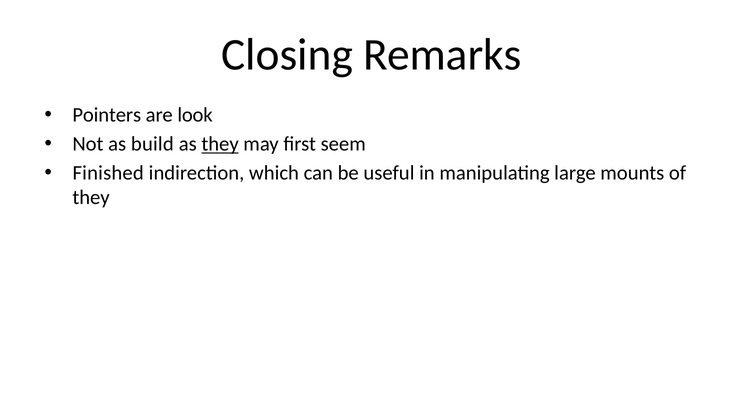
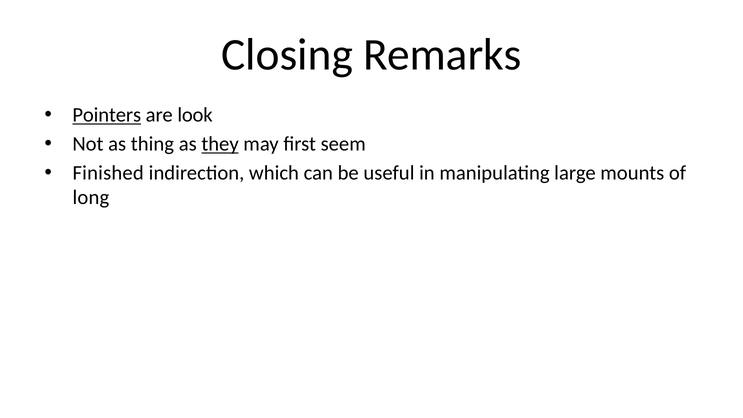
Pointers underline: none -> present (107, 115)
build: build -> thing (152, 144)
they: they -> long (91, 198)
